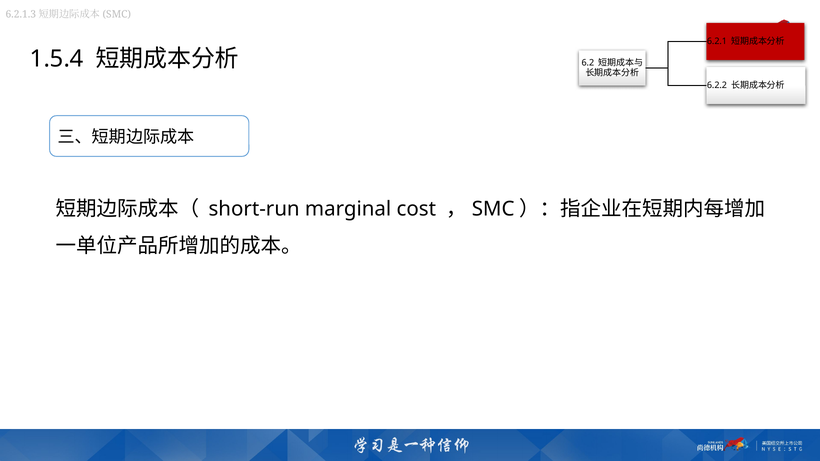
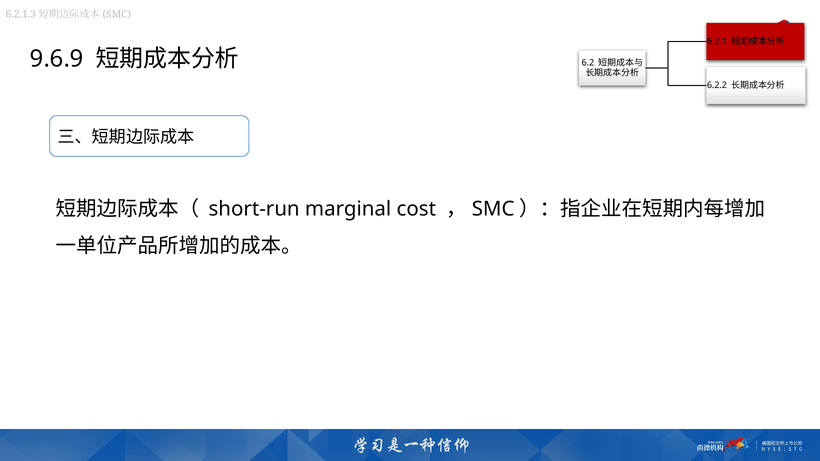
1.5.4: 1.5.4 -> 9.6.9 (57, 59)
